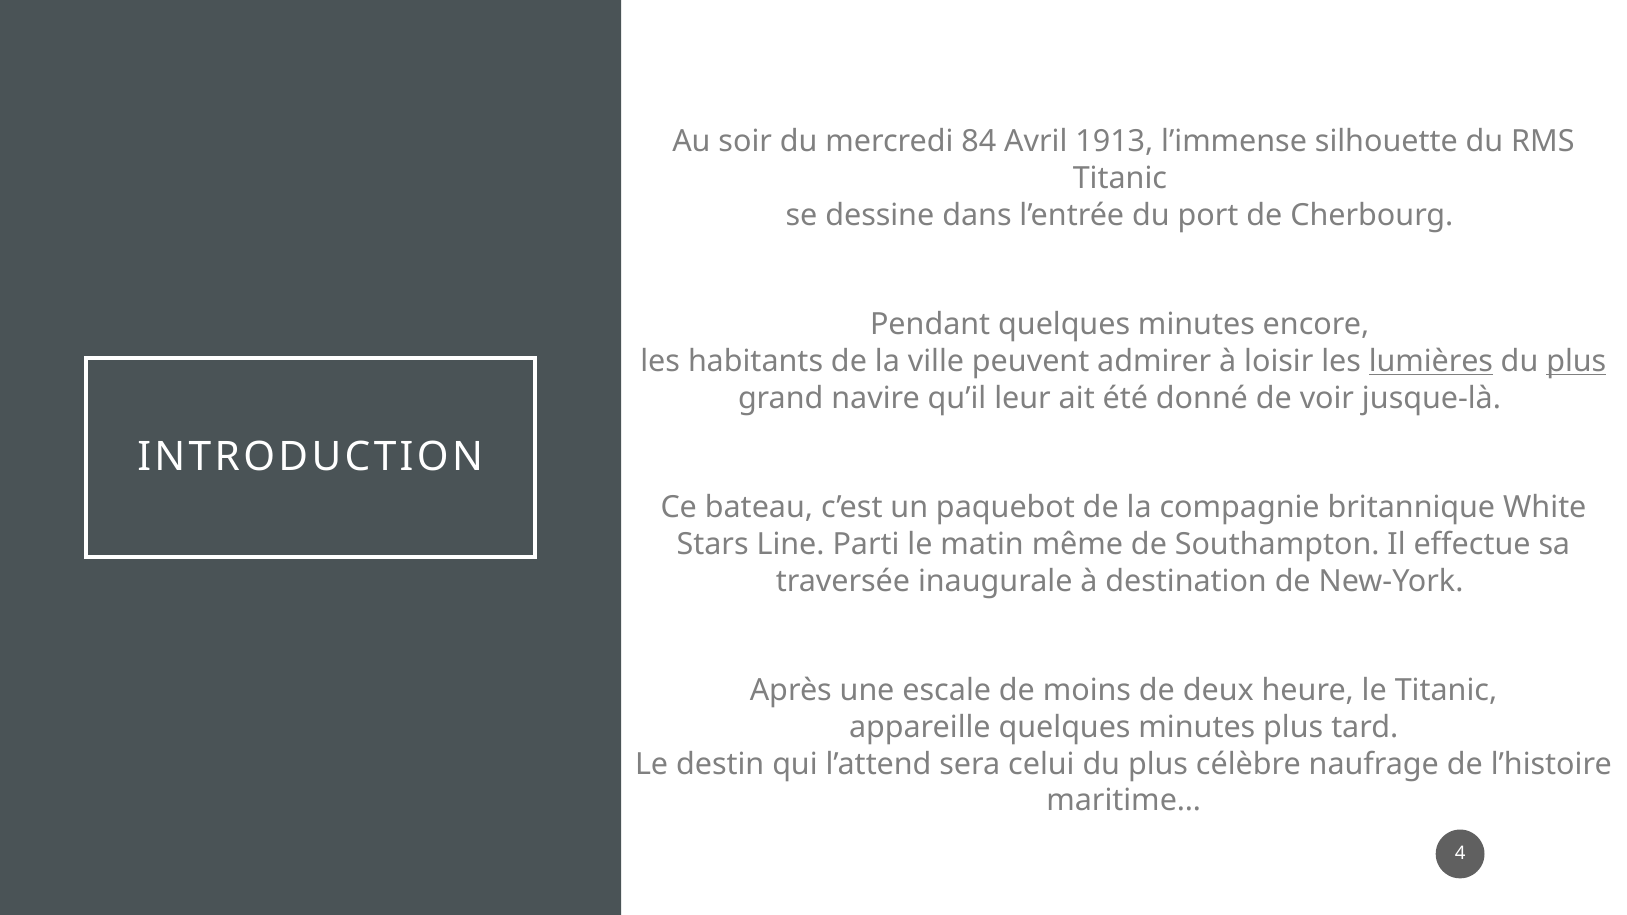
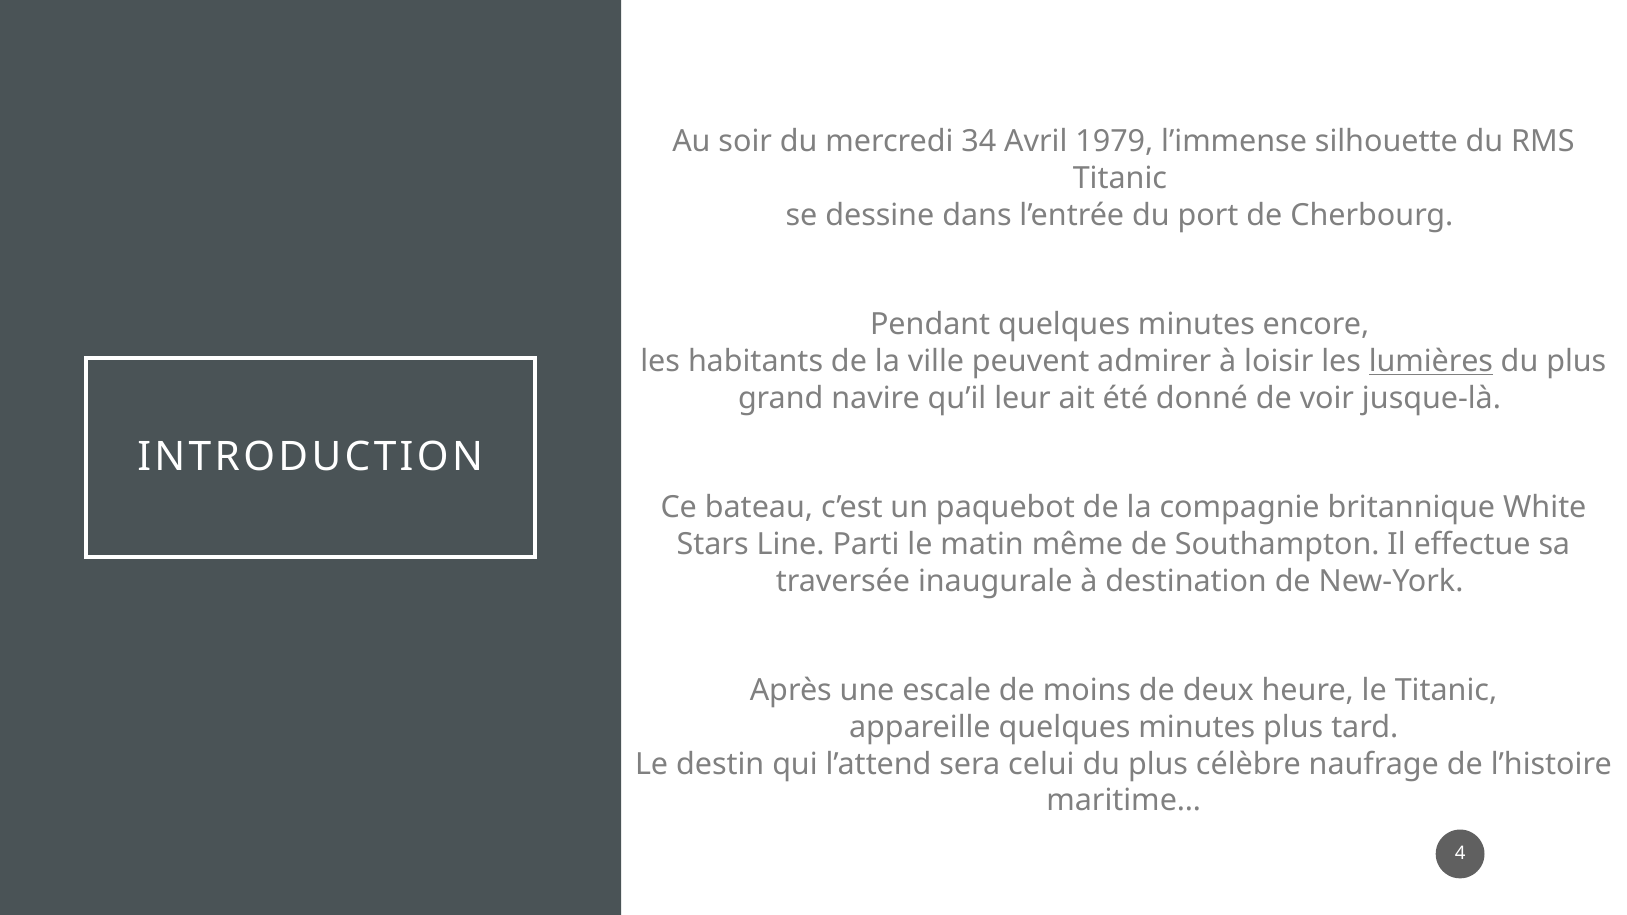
84: 84 -> 34 (979, 142)
1913: 1913 -> 1979 (1114, 142)
plus underline: present -> none (1576, 362)
